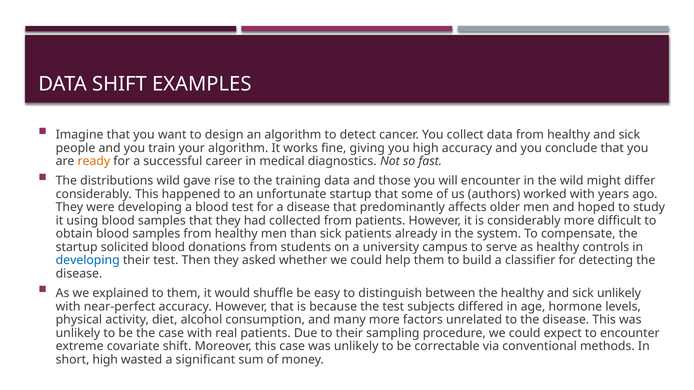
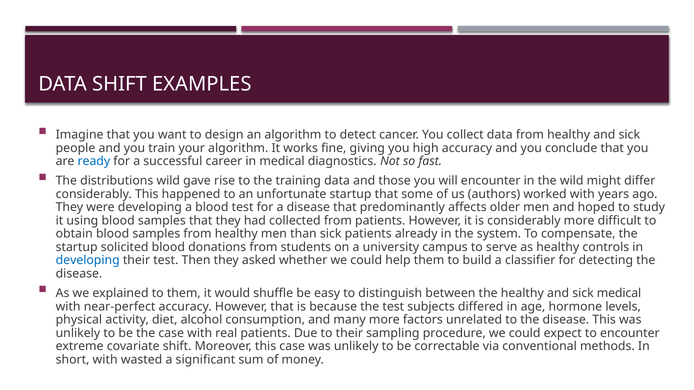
ready colour: orange -> blue (94, 161)
sick unlikely: unlikely -> medical (619, 293)
short high: high -> with (105, 360)
